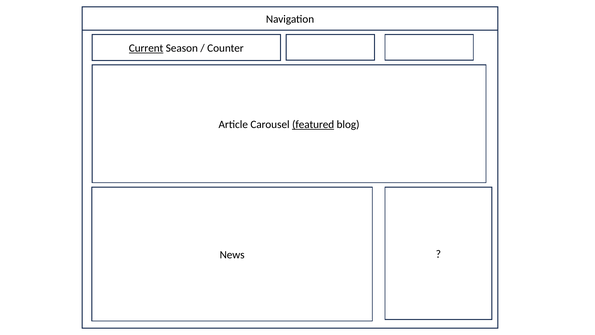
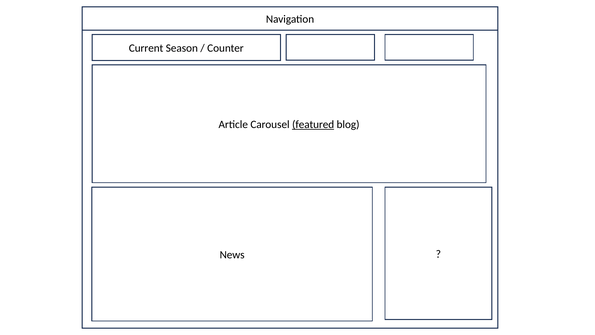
Current underline: present -> none (146, 48)
